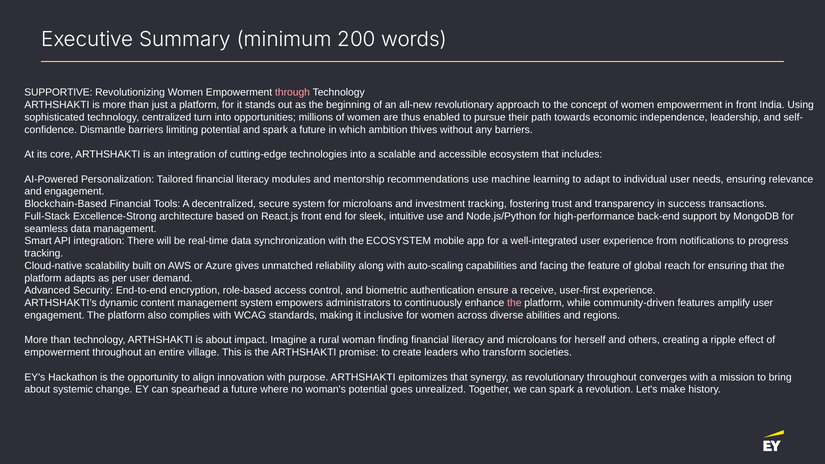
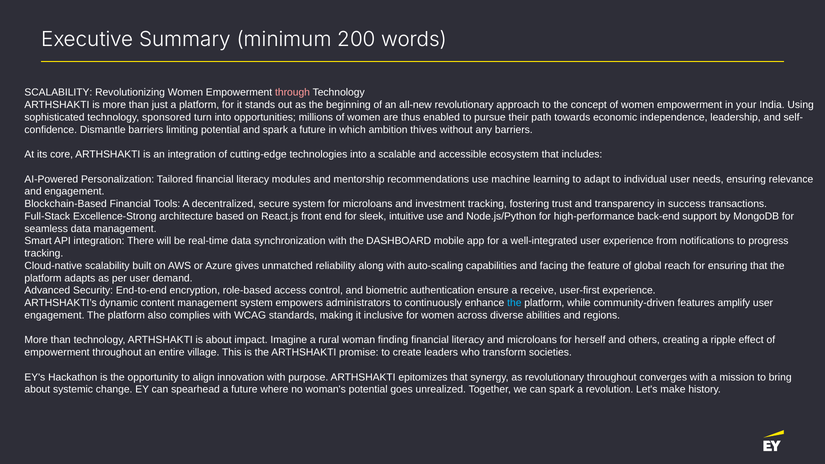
SUPPORTIVE: SUPPORTIVE -> SCALABILITY (58, 93)
in front: front -> your (746, 105)
centralized: centralized -> sponsored (167, 117)
the ECOSYSTEM: ECOSYSTEM -> DASHBOARD (399, 241)
the colour: pink -> light blue (514, 303)
